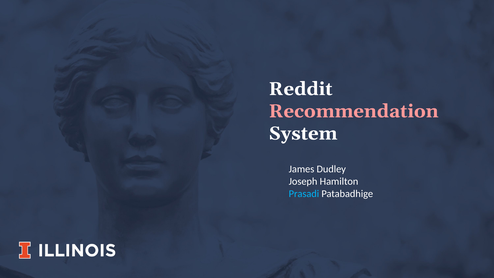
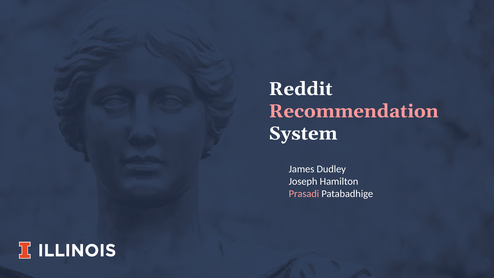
Prasadi colour: light blue -> pink (304, 194)
